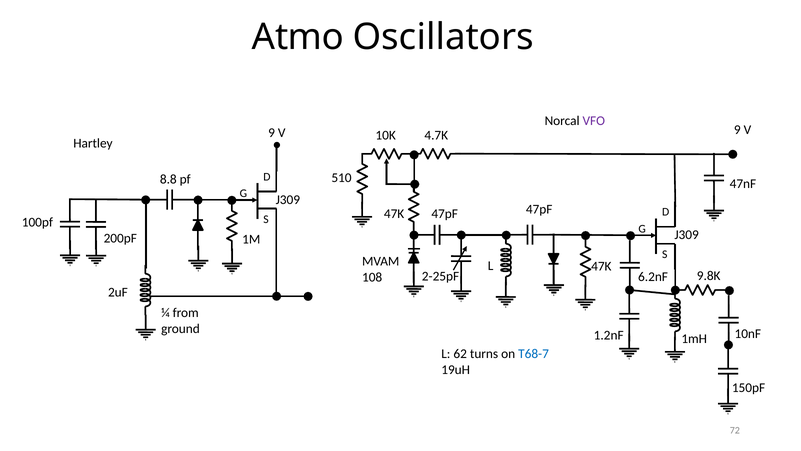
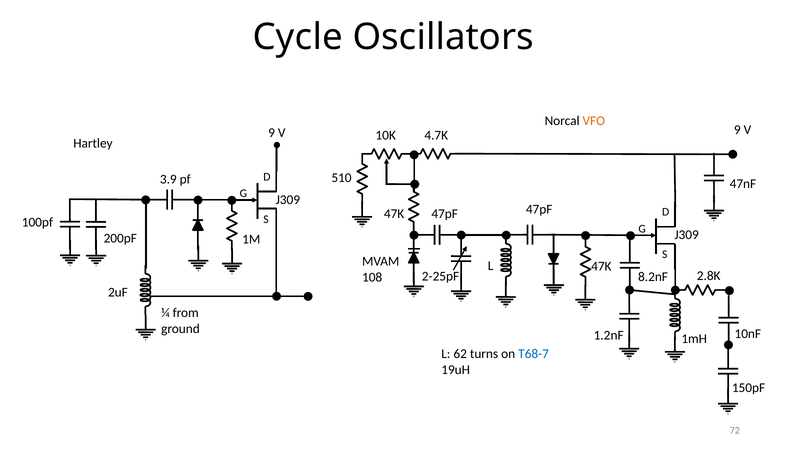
Atmo: Atmo -> Cycle (298, 37)
VFO colour: purple -> orange (594, 121)
8.8: 8.8 -> 3.9 (168, 179)
9.8K: 9.8K -> 2.8K (709, 275)
6.2nF: 6.2nF -> 8.2nF (653, 276)
